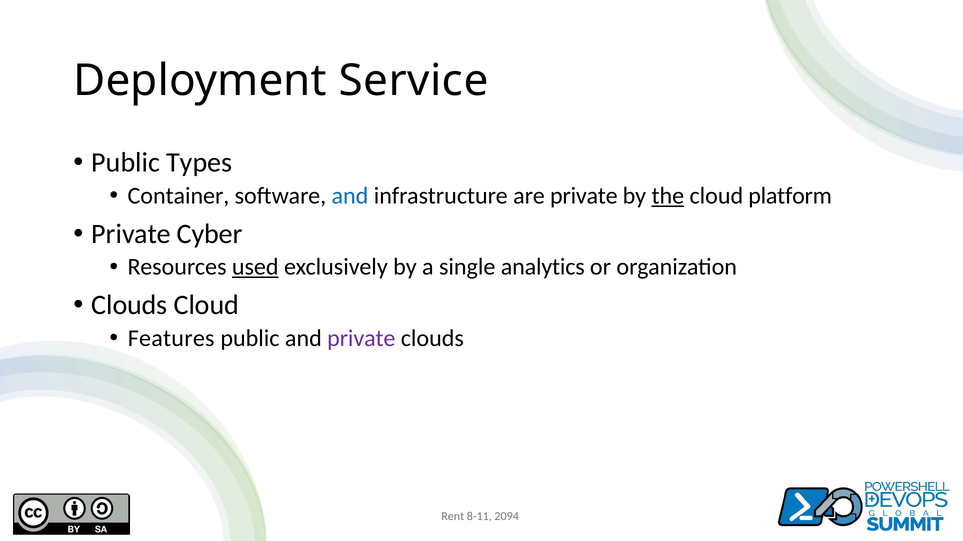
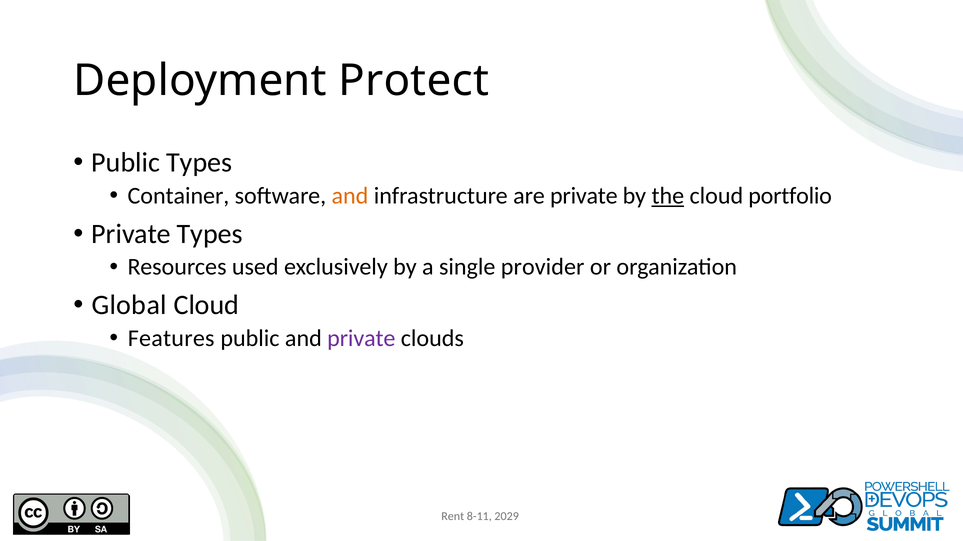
Service: Service -> Protect (414, 81)
and colour: blue -> orange (350, 196)
platform: platform -> portfolio (790, 196)
Private Cyber: Cyber -> Types (210, 234)
used underline: present -> none (255, 267)
analytics: analytics -> provider (543, 267)
Clouds: Clouds -> Global (129, 306)
2094: 2094 -> 2029 (507, 517)
